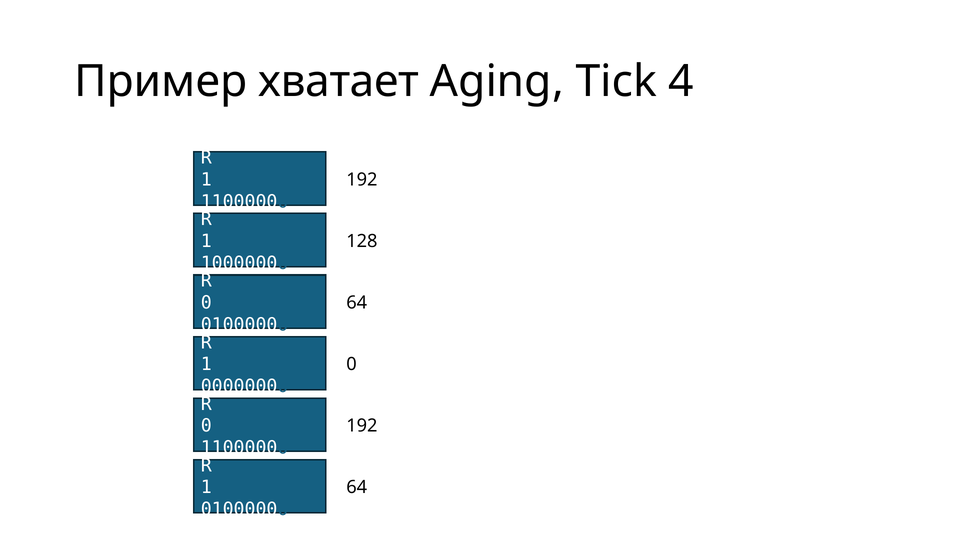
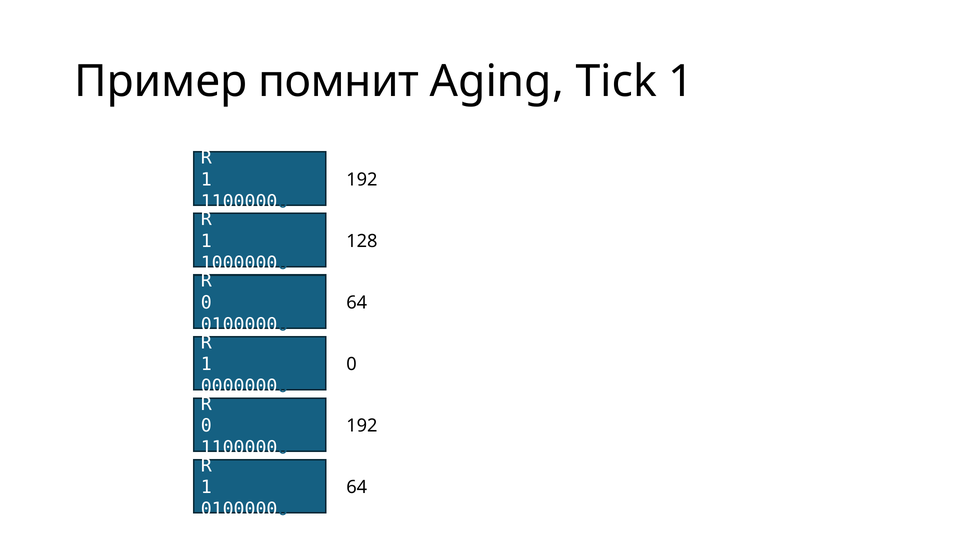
хватает: хватает -> помнит (339, 82)
Tick 4: 4 -> 1 (681, 82)
